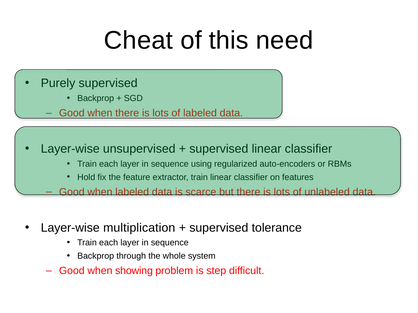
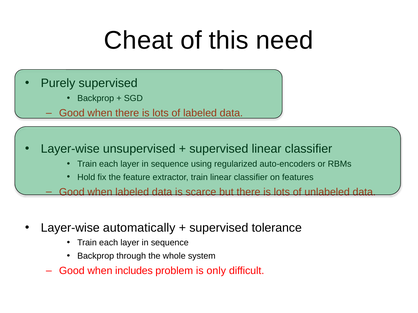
multiplication: multiplication -> automatically (139, 228)
showing: showing -> includes (134, 271)
step: step -> only (216, 271)
